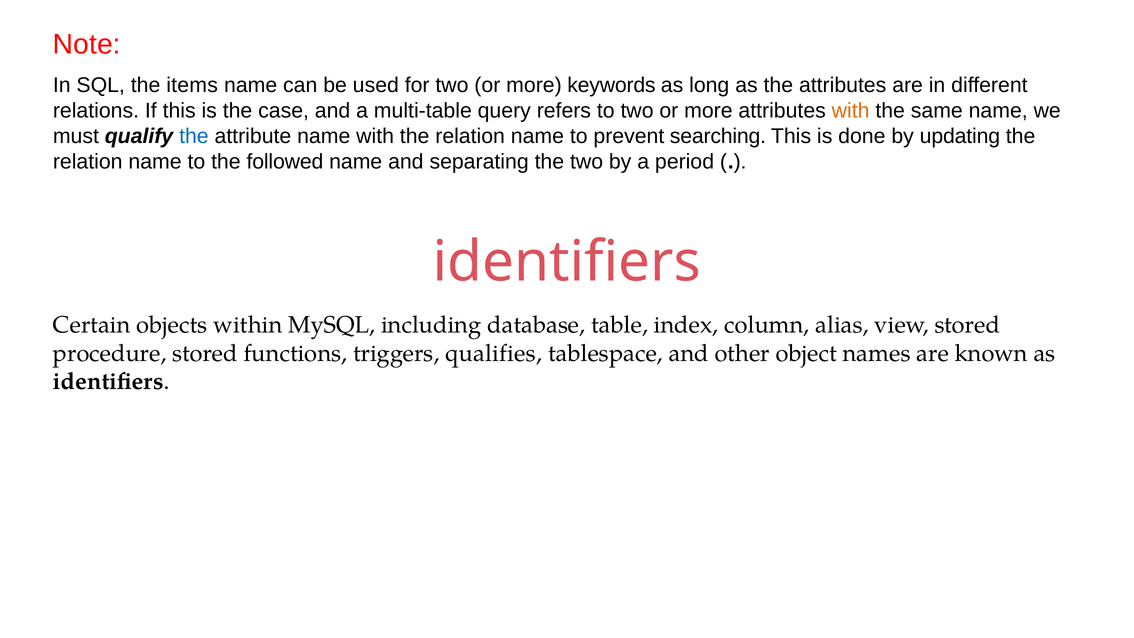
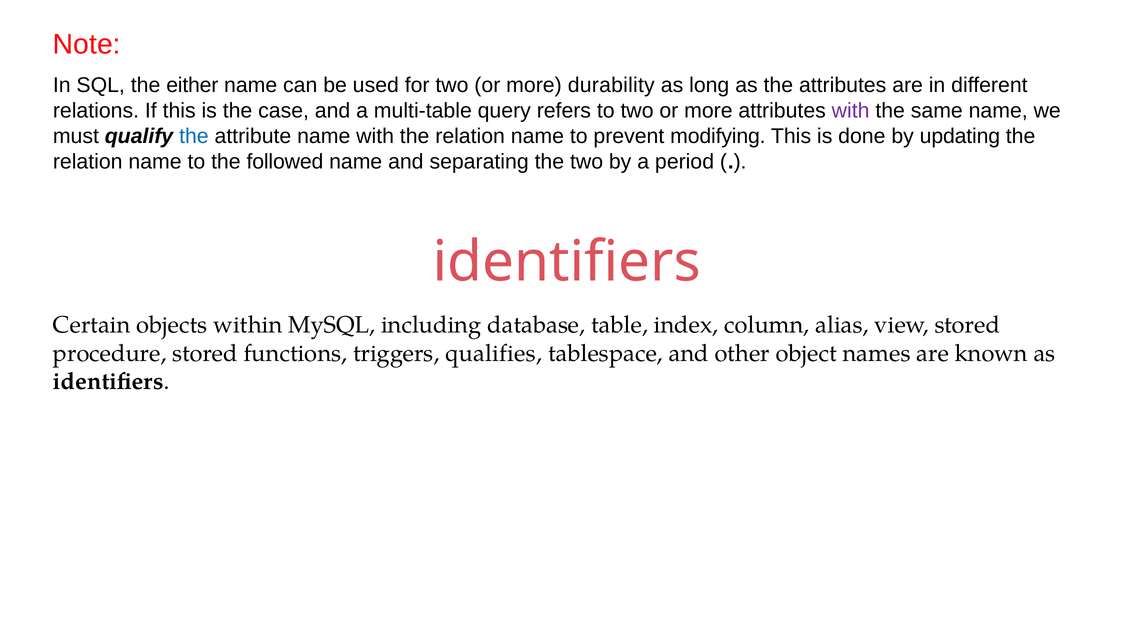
items: items -> either (192, 85)
keywords: keywords -> durability (611, 85)
with colour: orange -> purple (851, 111)
searching: searching -> modifying (718, 136)
